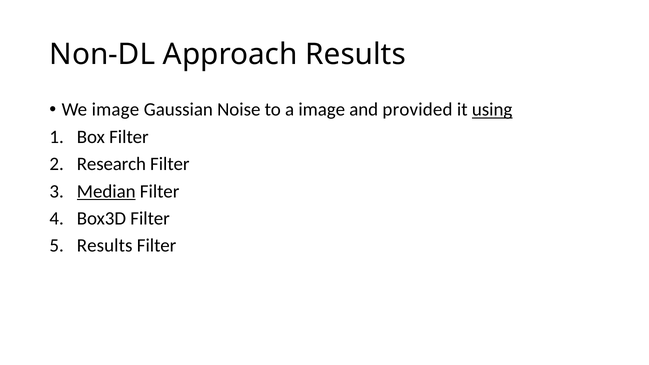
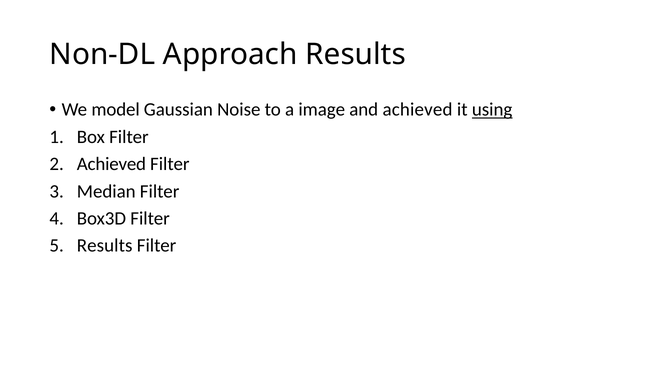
We image: image -> model (116, 110)
and provided: provided -> achieved (417, 110)
Research: Research -> Achieved (111, 164)
Median underline: present -> none (106, 191)
